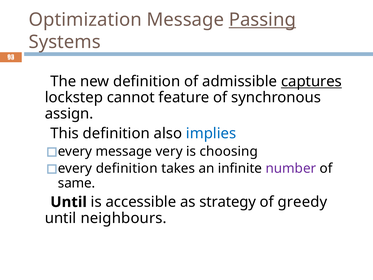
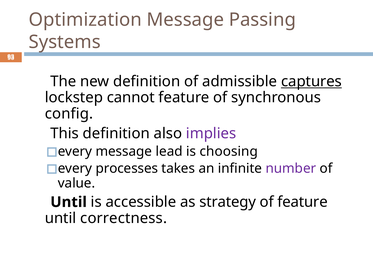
Passing underline: present -> none (262, 20)
assign: assign -> config (69, 114)
implies colour: blue -> purple (211, 133)
very: very -> lead (169, 151)
definition: definition -> processes (127, 168)
same: same -> value (77, 183)
of greedy: greedy -> feature (303, 202)
neighbours: neighbours -> correctness (124, 218)
